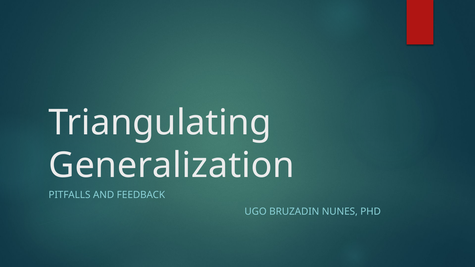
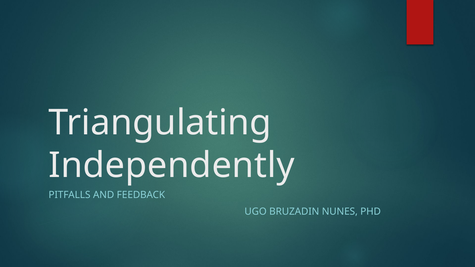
Generalization: Generalization -> Independently (172, 165)
